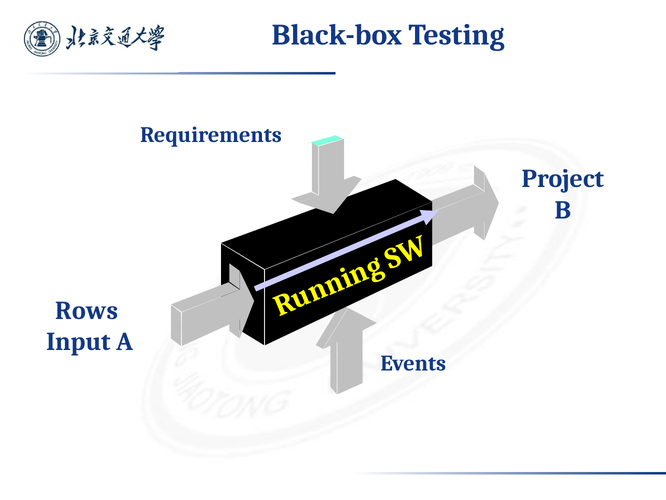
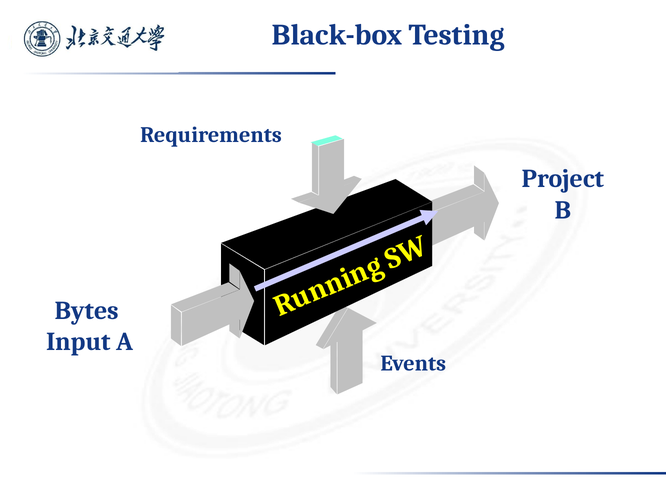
Rows: Rows -> Bytes (87, 310)
